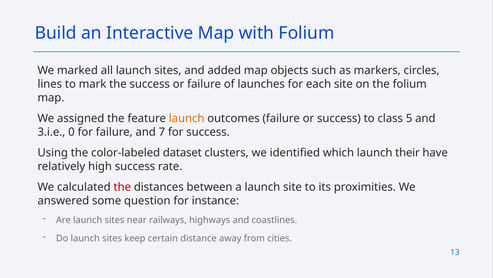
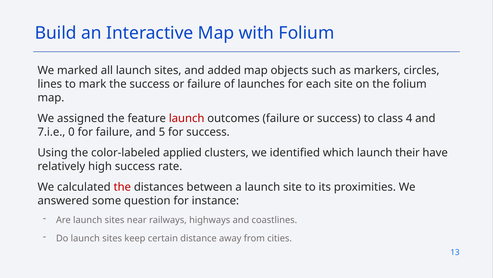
launch colour: orange -> red (187, 118)
5: 5 -> 4 (409, 118)
3.i.e: 3.i.e -> 7.i.e (51, 132)
7: 7 -> 5 (162, 132)
dataset: dataset -> applied (182, 152)
